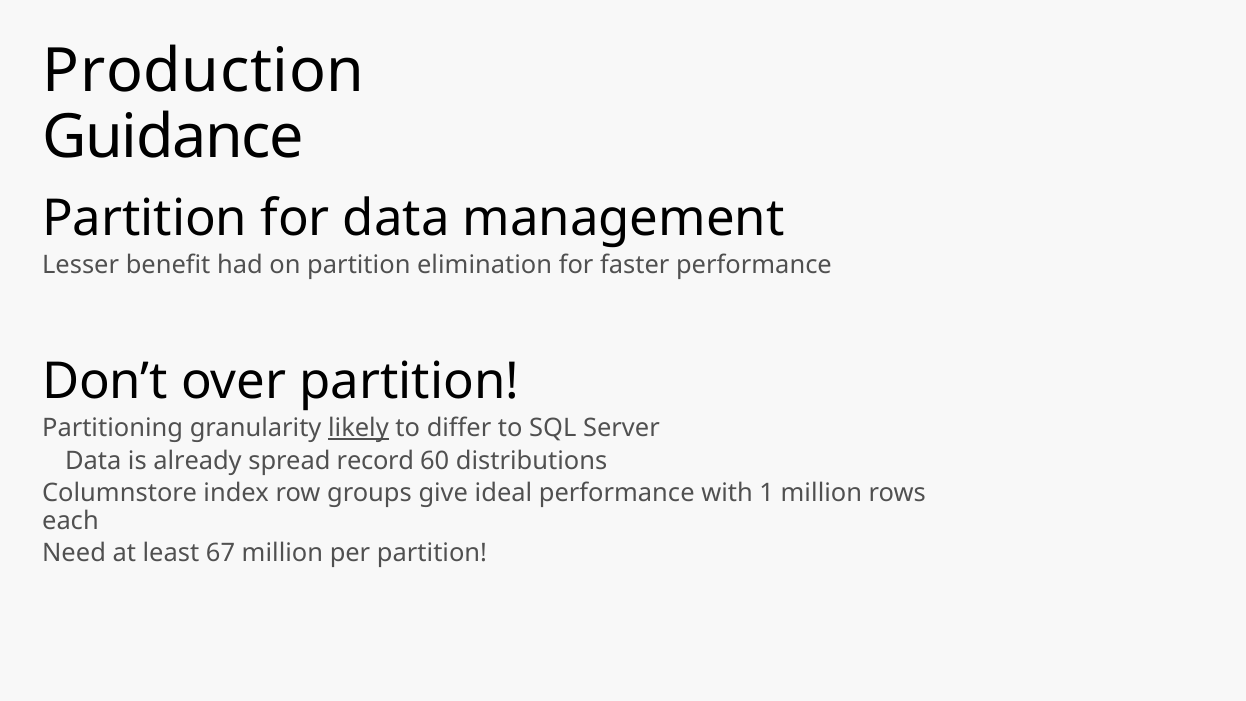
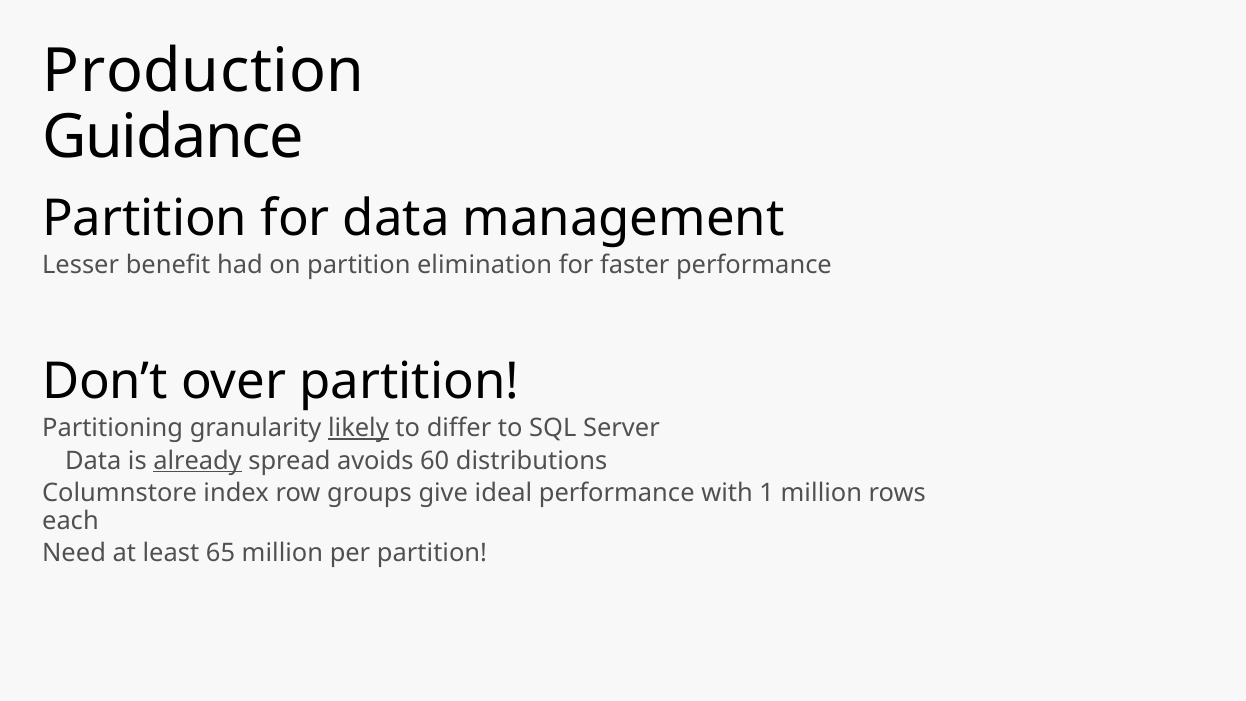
already underline: none -> present (198, 461)
record: record -> avoids (375, 461)
67: 67 -> 65 (221, 553)
